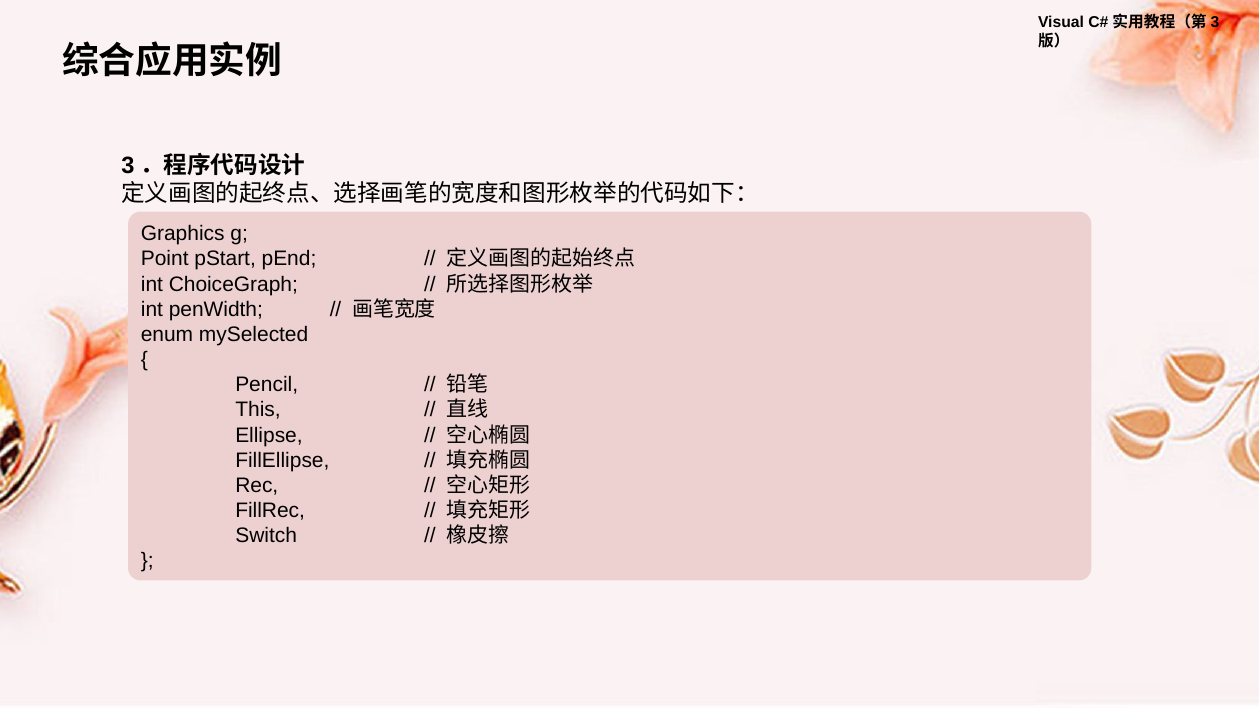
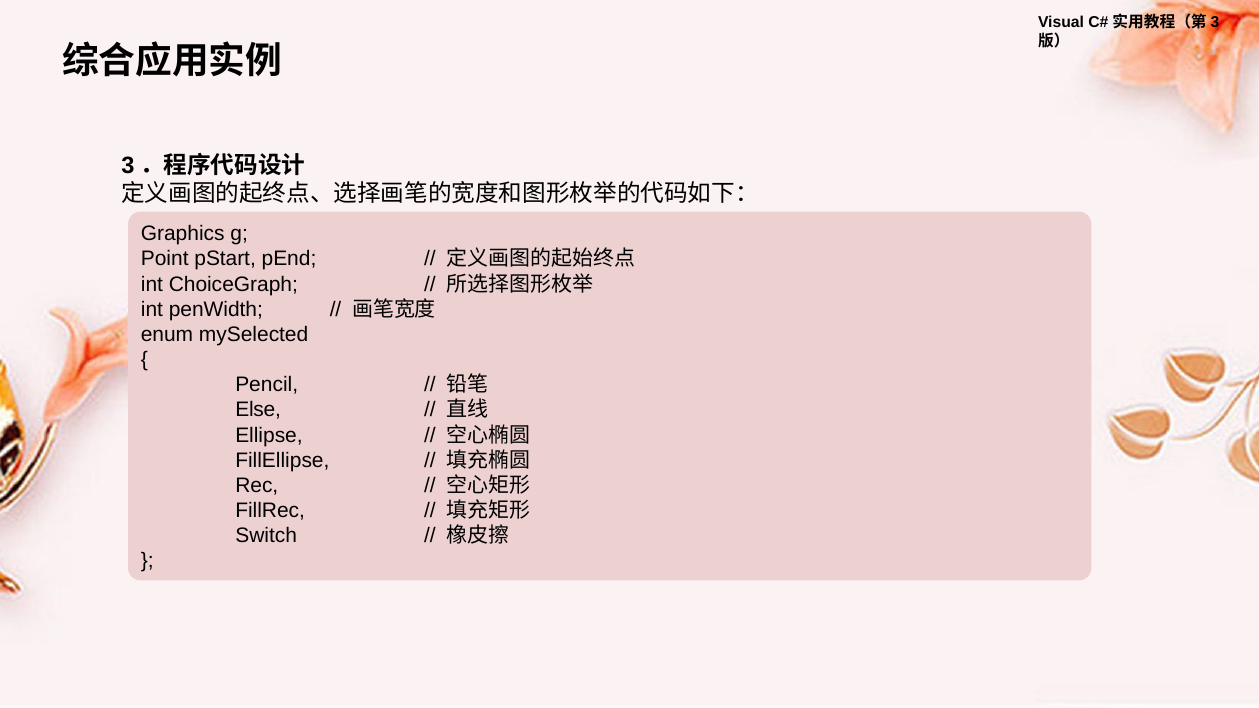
This: This -> Else (258, 410)
